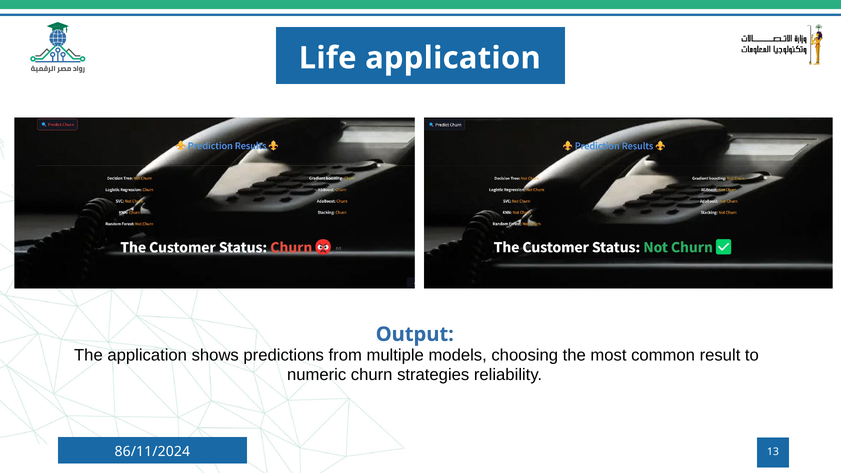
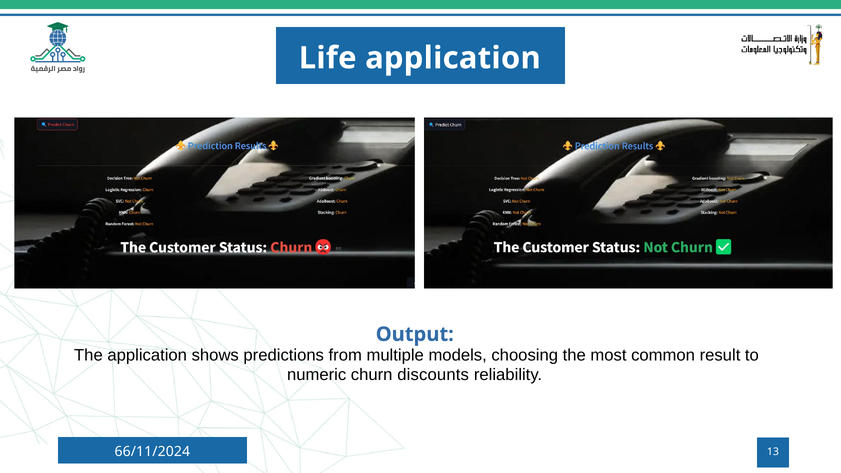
strategies: strategies -> discounts (433, 375)
86/11/2024: 86/11/2024 -> 66/11/2024 (152, 452)
